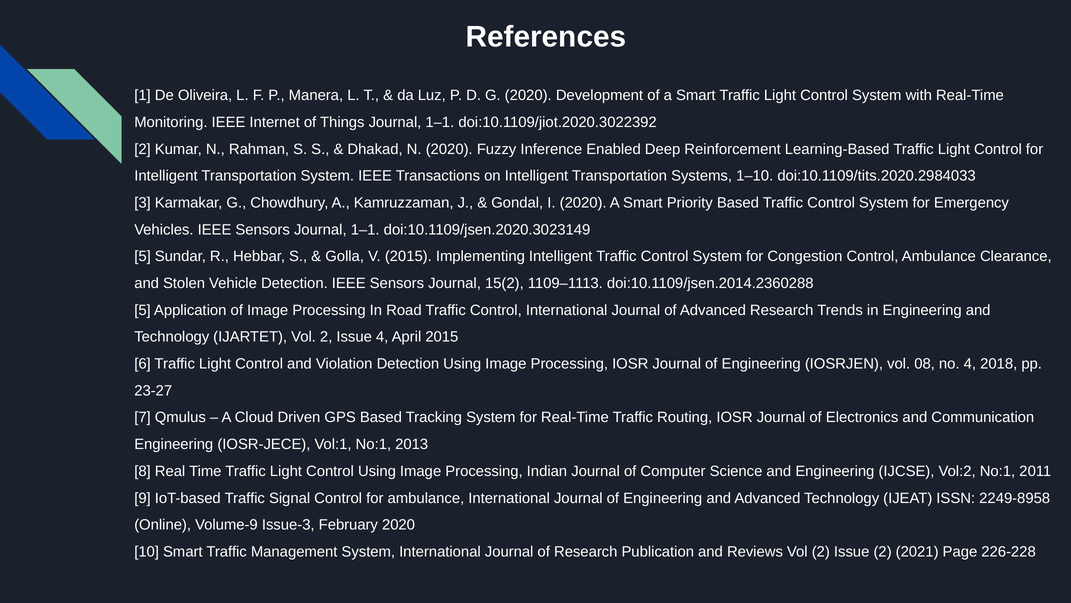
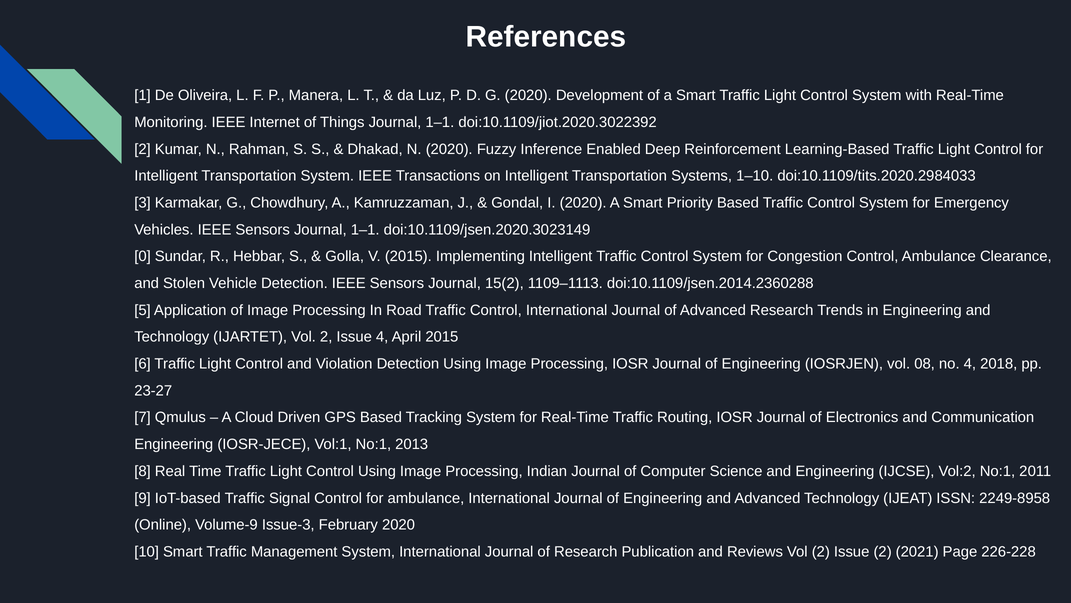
5: 5 -> 0 (143, 256)
